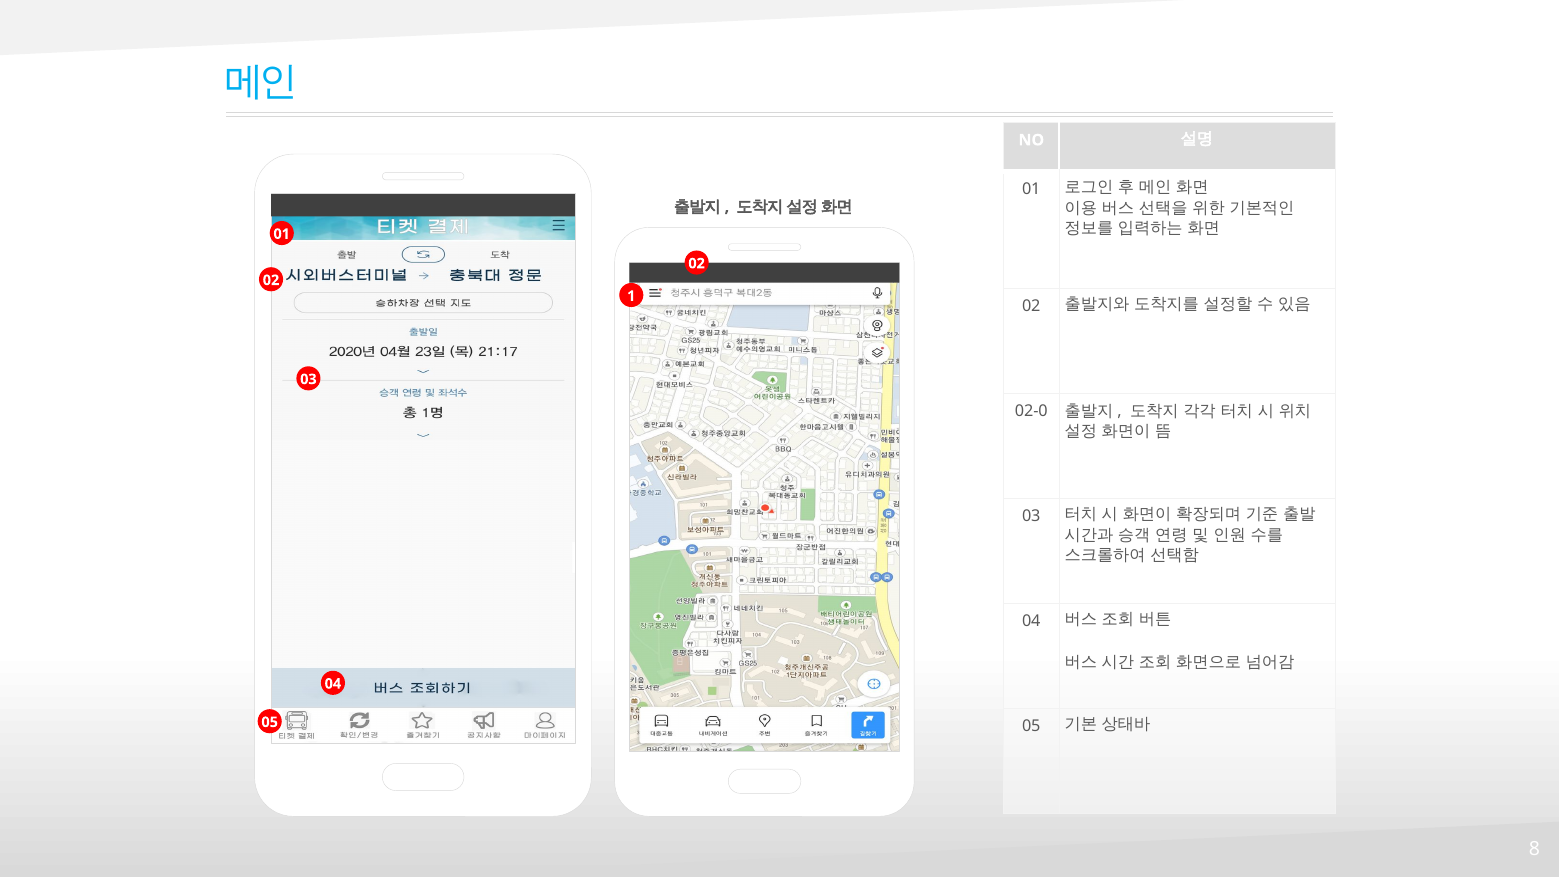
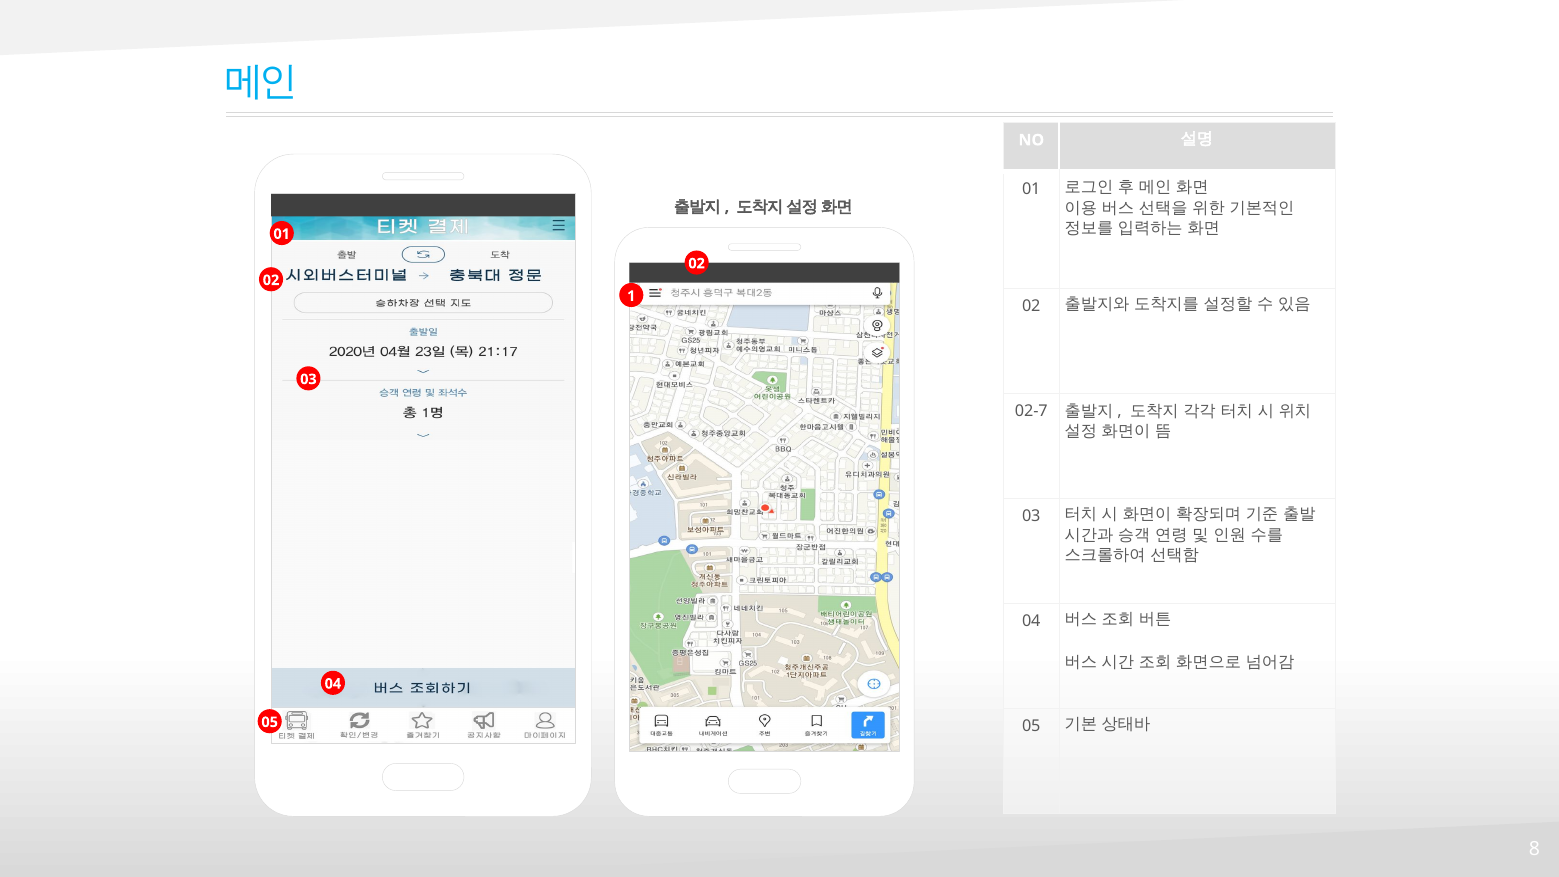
02-0: 02-0 -> 02-7 (1031, 411)
